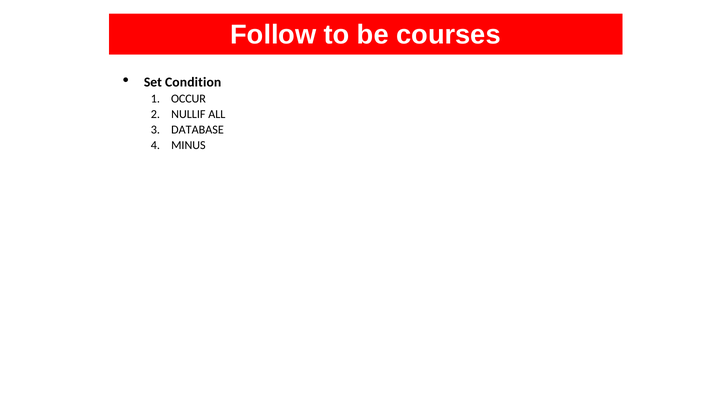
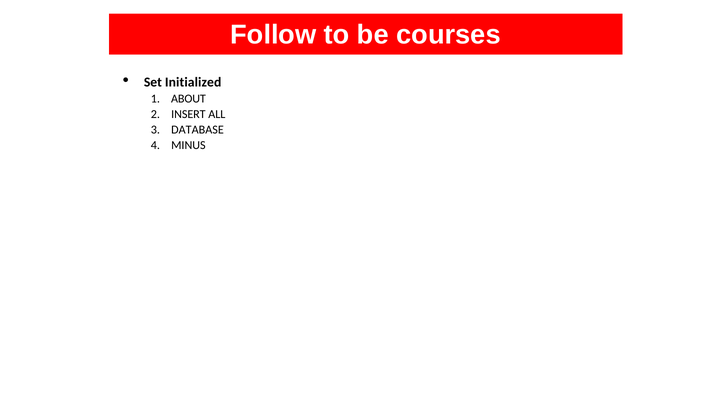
Condition: Condition -> Initialized (193, 82)
OCCUR: OCCUR -> ABOUT (188, 99)
NULLIF: NULLIF -> INSERT (188, 114)
